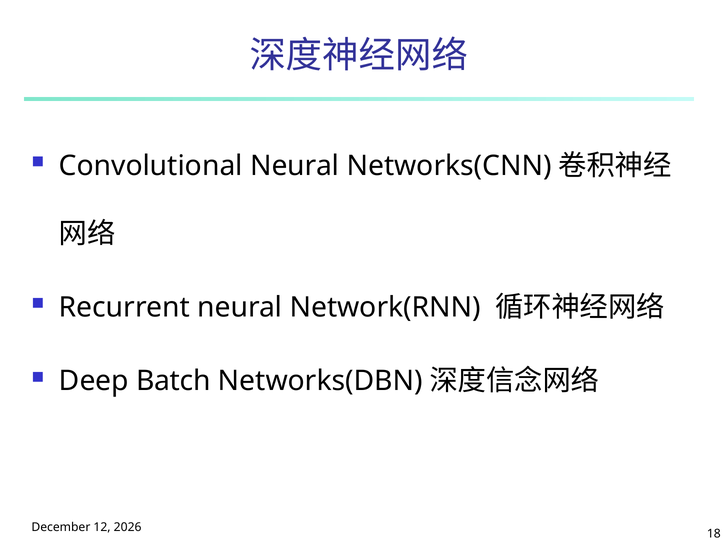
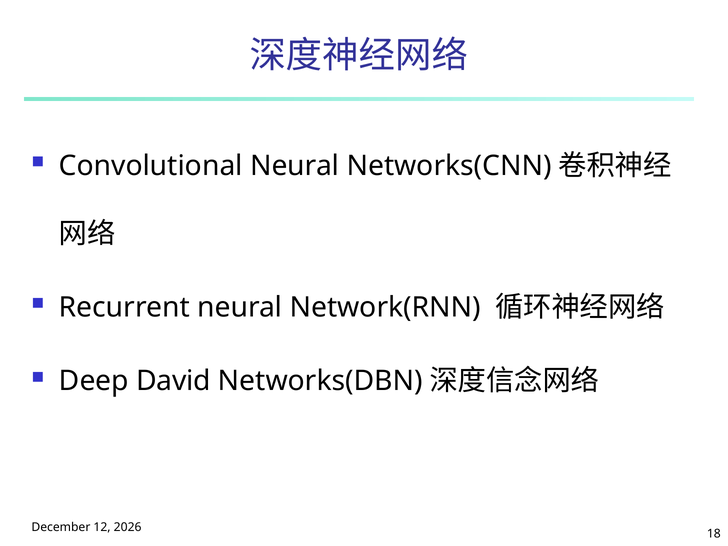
Batch: Batch -> David (173, 381)
